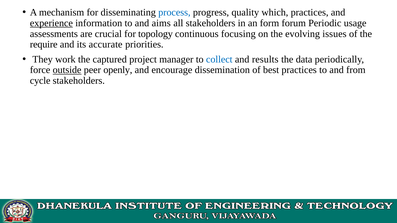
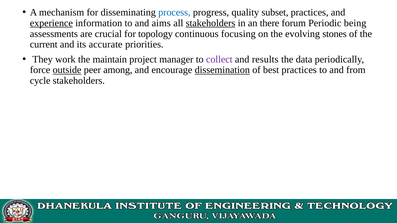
which: which -> subset (275, 12)
stakeholders underline: none -> present (211, 23)
form: form -> there (270, 23)
usage: usage -> being (355, 23)
issues: issues -> stones (335, 34)
require: require -> current (44, 44)
captured: captured -> maintain (110, 59)
collect colour: blue -> purple (219, 59)
openly: openly -> among (118, 70)
dissemination underline: none -> present (222, 70)
